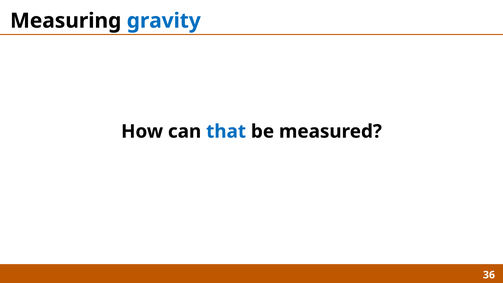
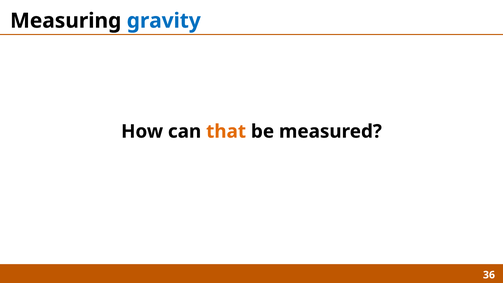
that colour: blue -> orange (226, 131)
